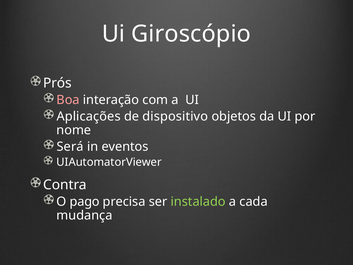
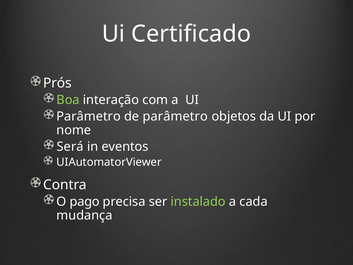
Giroscópio: Giroscópio -> Certificado (191, 34)
Boa colour: pink -> light green (68, 100)
Aplicações: Aplicações -> Parâmetro (89, 116)
de dispositivo: dispositivo -> parâmetro (175, 116)
